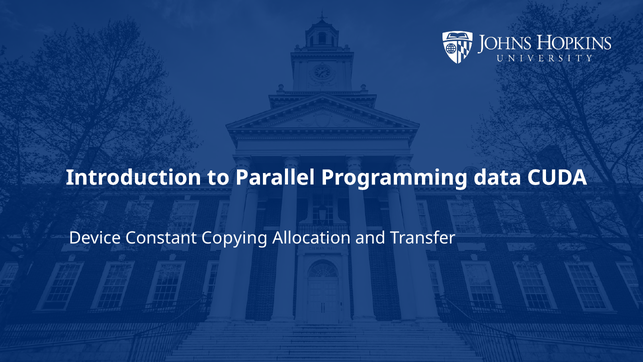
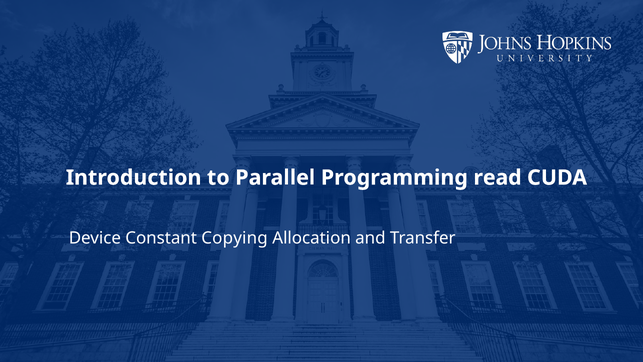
data: data -> read (498, 178)
